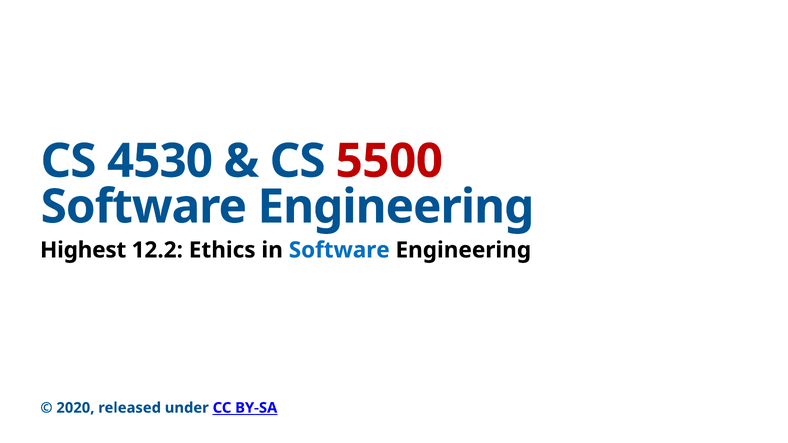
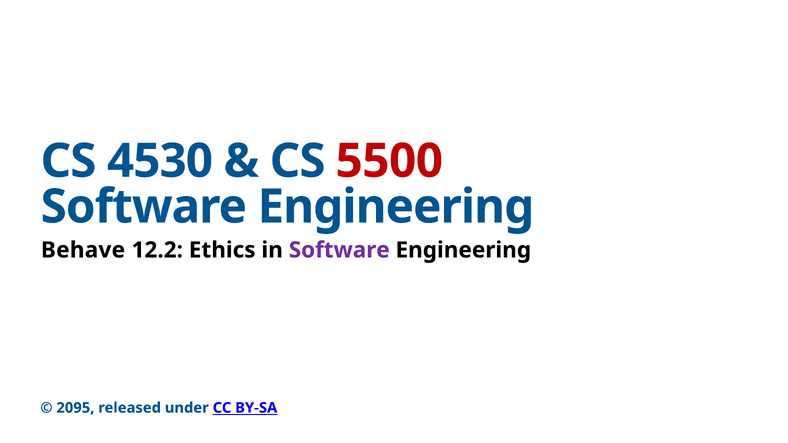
Highest: Highest -> Behave (83, 250)
Software colour: blue -> purple (339, 250)
2020: 2020 -> 2095 (75, 408)
